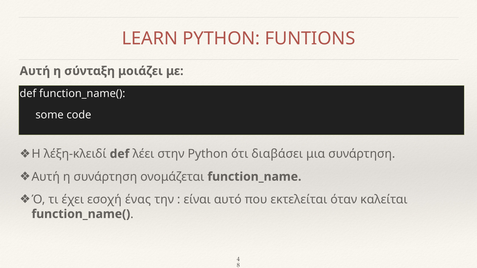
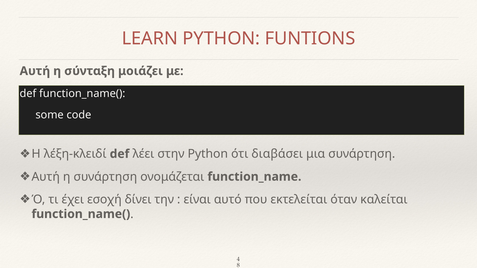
ένας: ένας -> δίνει (138, 200)
